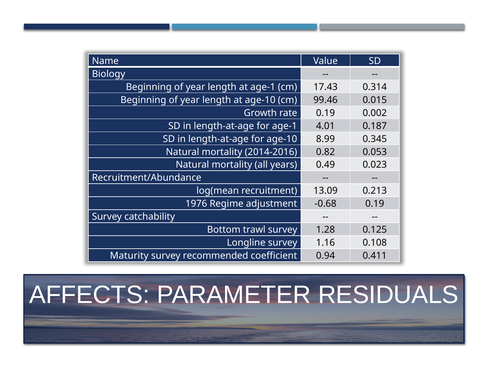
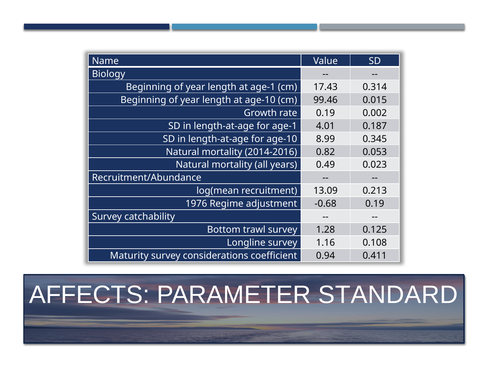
recommended: recommended -> considerations (216, 256)
RESIDUALS: RESIDUALS -> STANDARD (388, 295)
